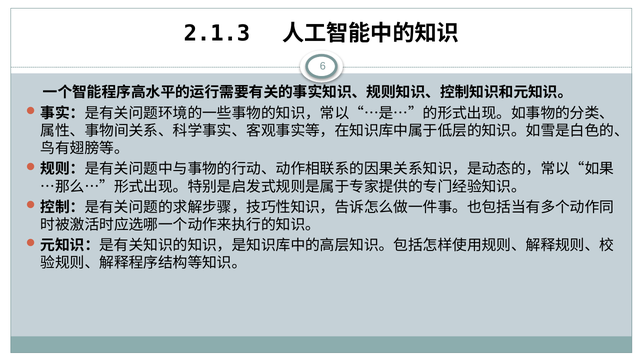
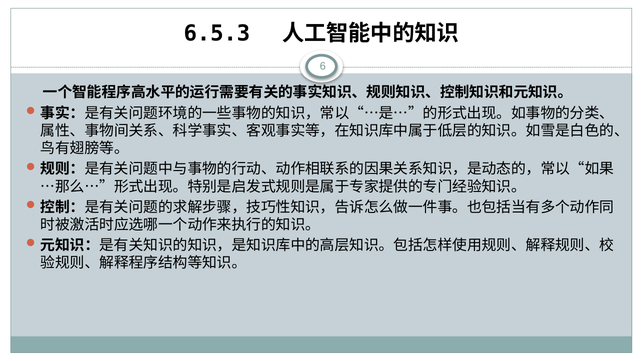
2.1.3: 2.1.3 -> 6.5.3 (217, 34)
